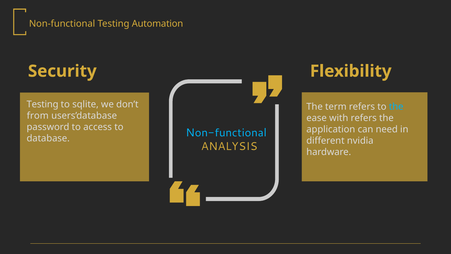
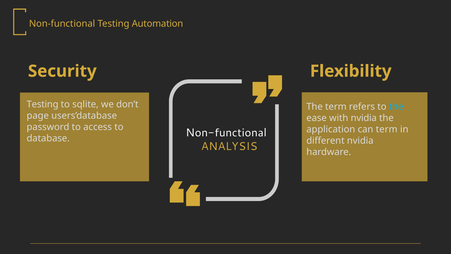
from: from -> page (38, 116)
with refers: refers -> nvidia (364, 118)
can need: need -> term (387, 129)
Non-functional colour: light blue -> white (226, 133)
